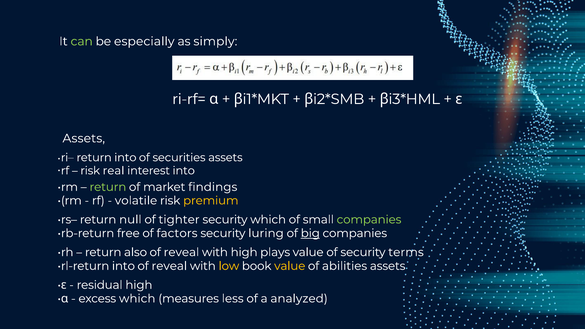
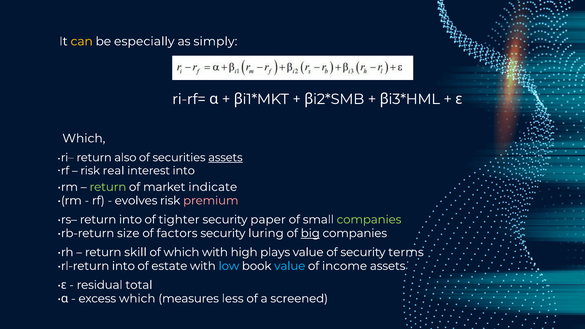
can colour: light green -> yellow (82, 41)
Assets: Assets -> Which (84, 138)
return into: into -> also (125, 158)
assets underline: none -> present (225, 158)
findings: findings -> indicate (213, 187)
volatile: volatile -> evolves (136, 201)
premium colour: yellow -> pink (211, 201)
return null: null -> into (130, 220)
security which: which -> paper (268, 220)
free: free -> size (128, 233)
also: also -> skill (135, 252)
reveal: reveal -> which (181, 252)
reveal: reveal -> estate (169, 266)
low colour: yellow -> light blue (229, 266)
value colour: yellow -> light blue (290, 266)
abilities: abilities -> income (345, 266)
residual high: high -> total (139, 285)
analyzed: analyzed -> screened (299, 299)
